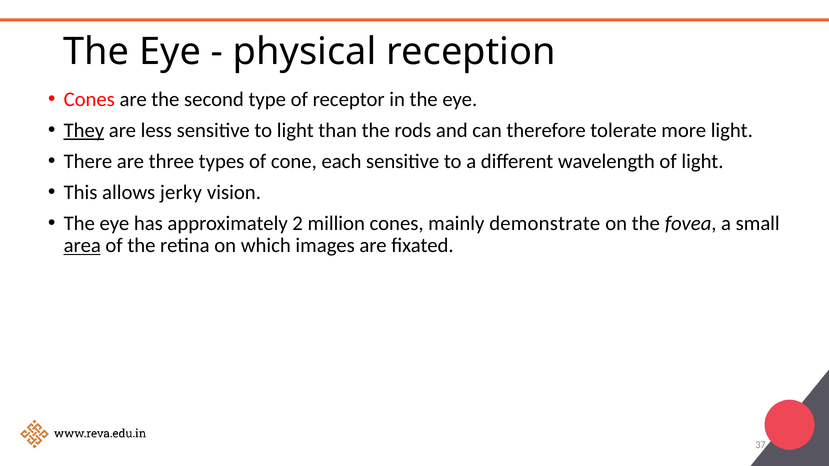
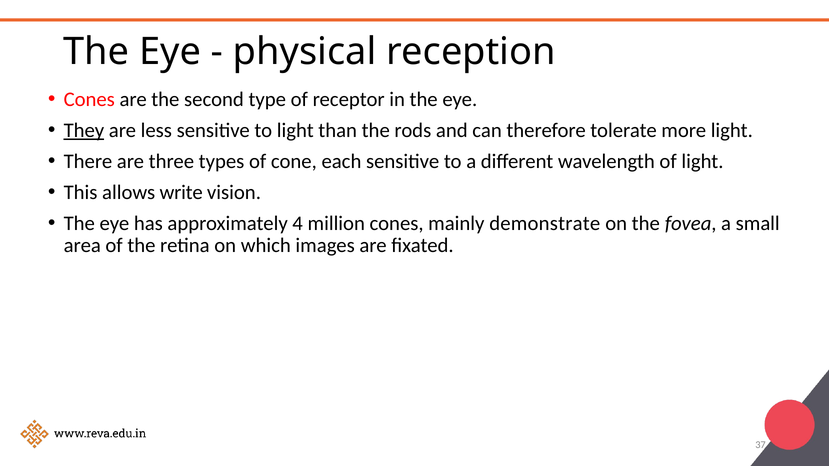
jerky: jerky -> write (181, 192)
2: 2 -> 4 (298, 223)
area underline: present -> none (82, 246)
